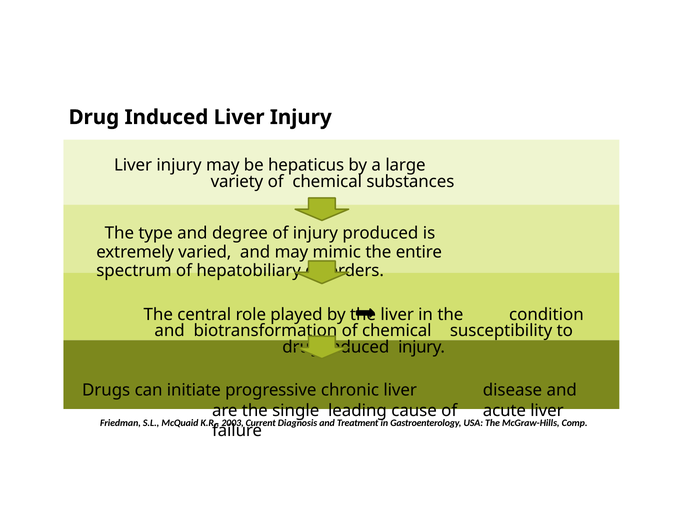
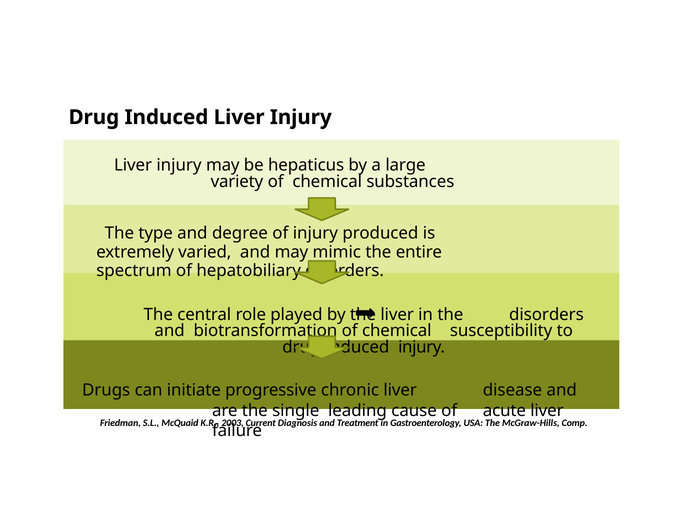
the condition: condition -> disorders (546, 314)
